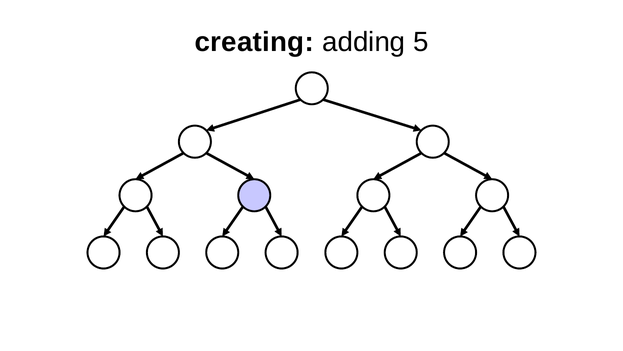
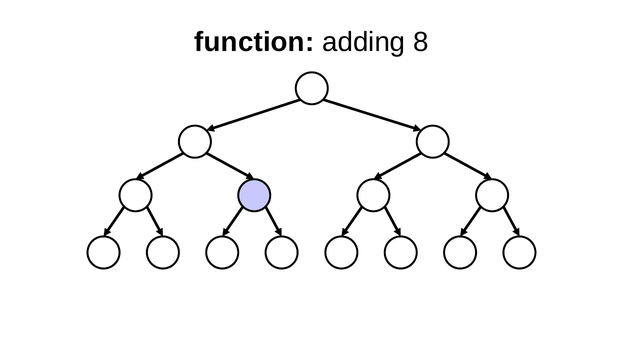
creating: creating -> function (254, 42)
adding 5: 5 -> 8 (421, 42)
